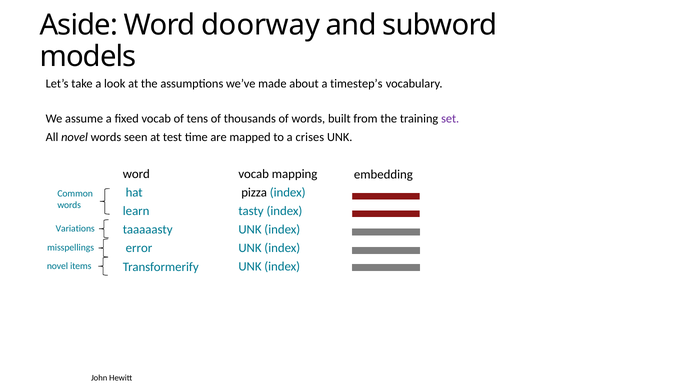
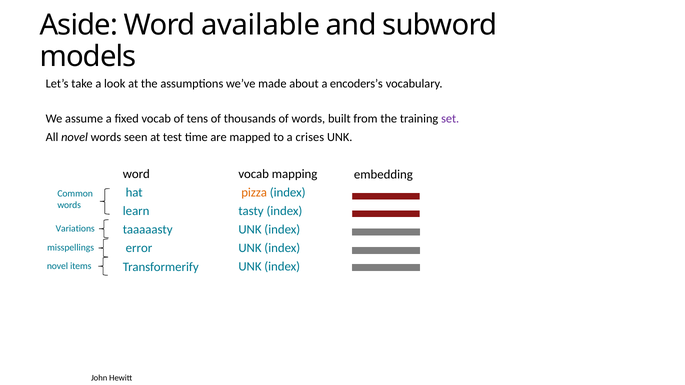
doorway: doorway -> available (261, 25)
timestep’s: timestep’s -> encoders’s (356, 84)
pizza colour: black -> orange (254, 193)
